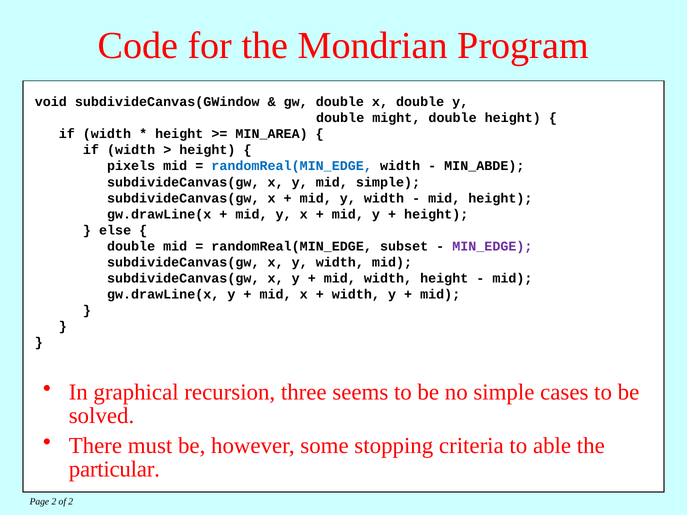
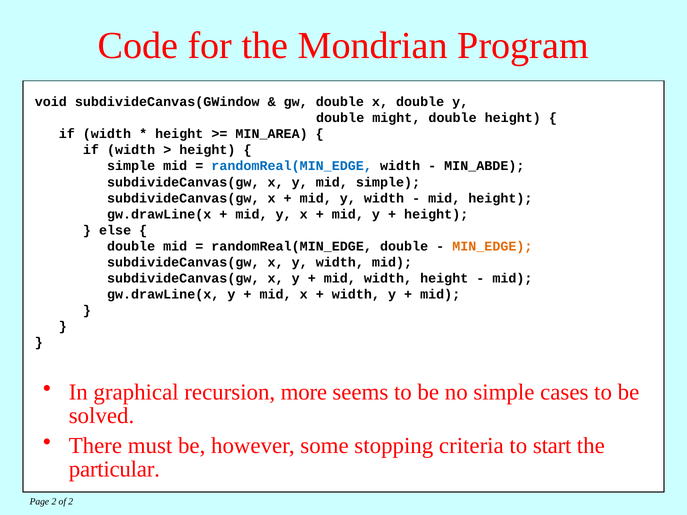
pixels: pixels -> simple (131, 166)
randomReal(MIN_EDGE subset: subset -> double (404, 246)
MIN_EDGE colour: purple -> orange (492, 246)
three: three -> more (304, 392)
able: able -> start (552, 446)
